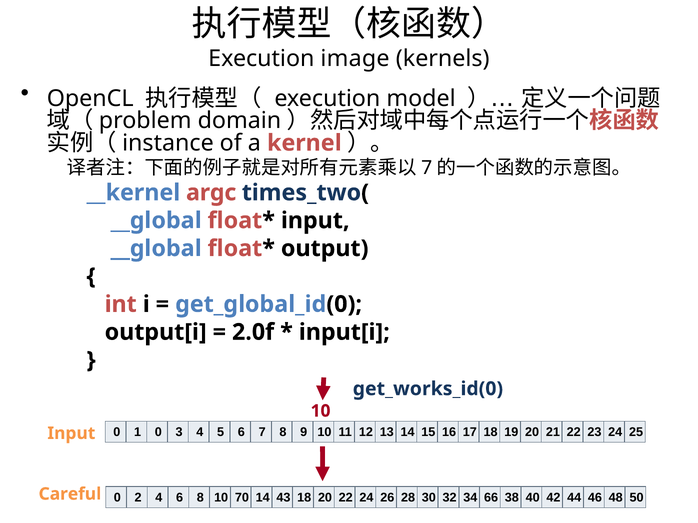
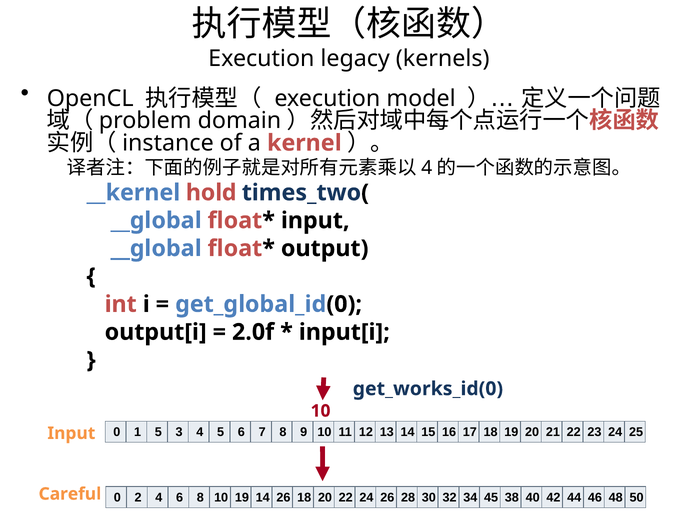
image: image -> legacy (355, 59)
7: 7 -> 4 (427, 168)
argc: argc -> hold (211, 193)
1 0: 0 -> 5 (158, 432)
10 70: 70 -> 19 (242, 498)
14 43: 43 -> 26 (283, 498)
66: 66 -> 45 (491, 498)
